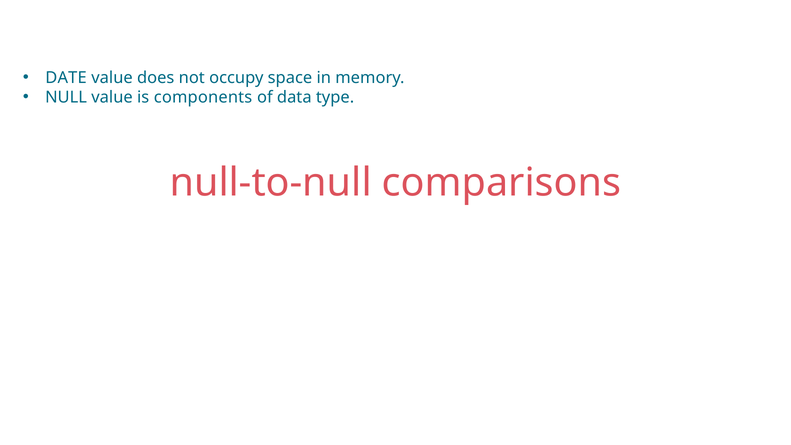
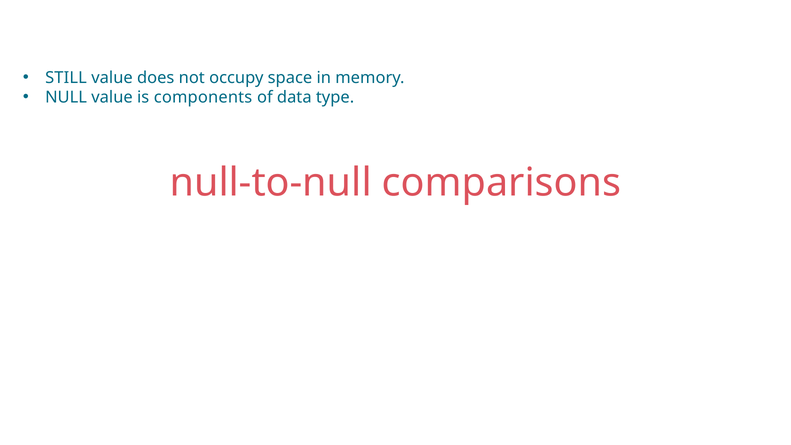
DATE: DATE -> STILL (66, 78)
